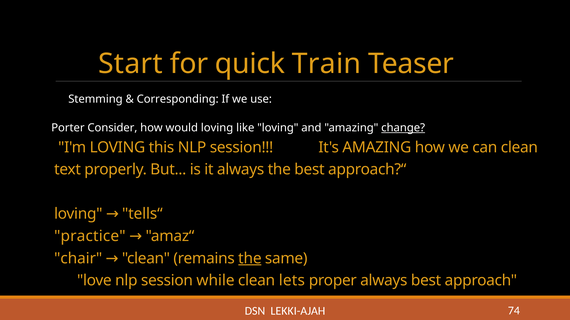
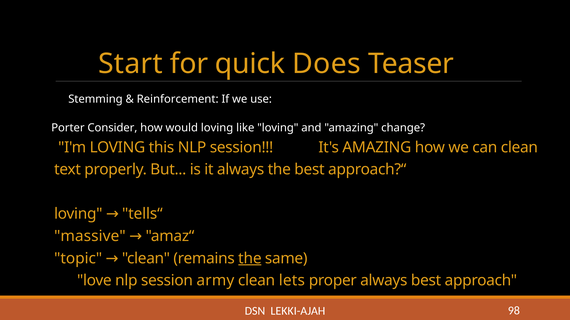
Train: Train -> Does (326, 64)
Corresponding: Corresponding -> Reinforcement (178, 99)
change underline: present -> none (403, 128)
practice: practice -> massive (90, 237)
chair: chair -> topic (78, 259)
while: while -> army (215, 281)
74: 74 -> 98 (514, 311)
